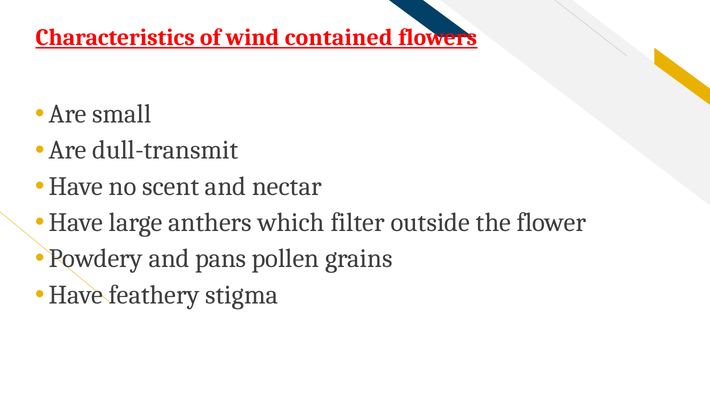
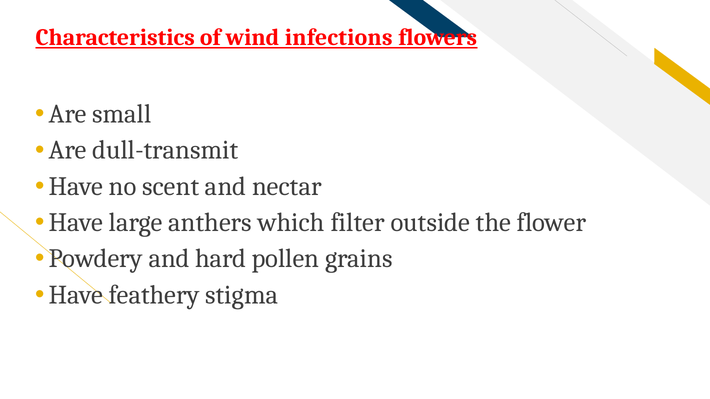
contained: contained -> infections (339, 38)
pans: pans -> hard (221, 259)
